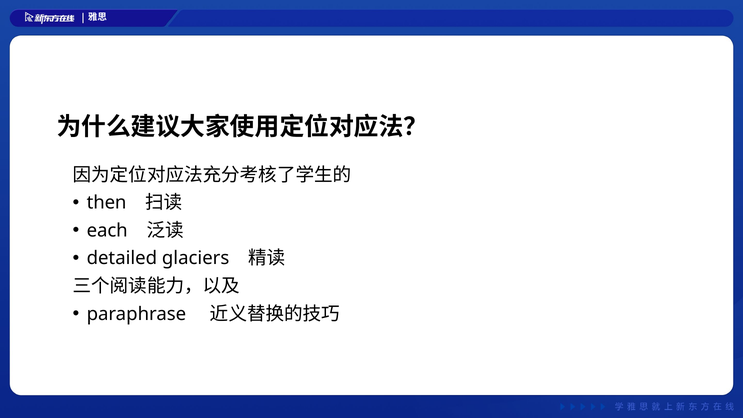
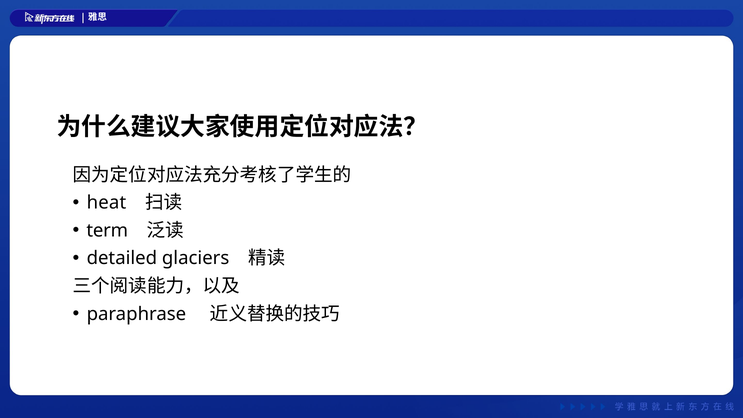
then: then -> heat (106, 203)
each: each -> term (107, 231)
